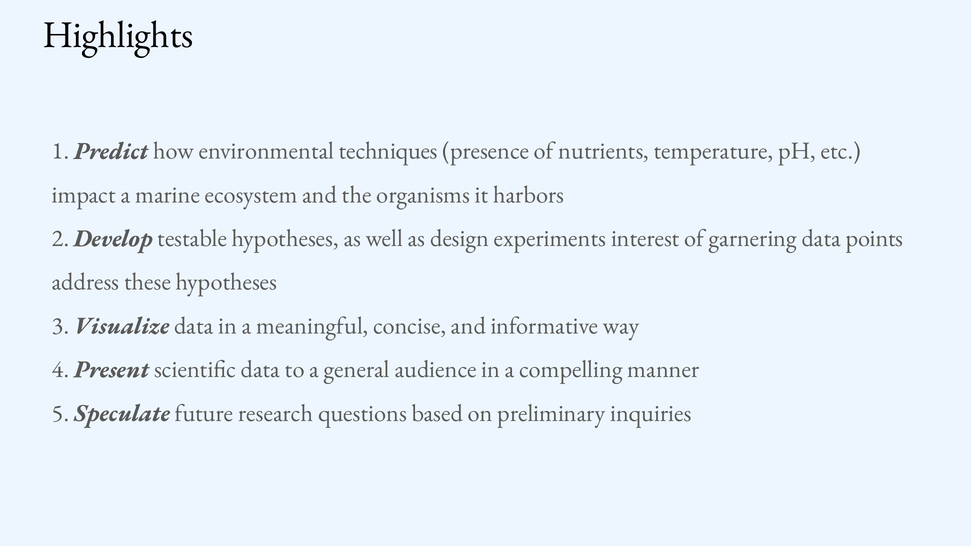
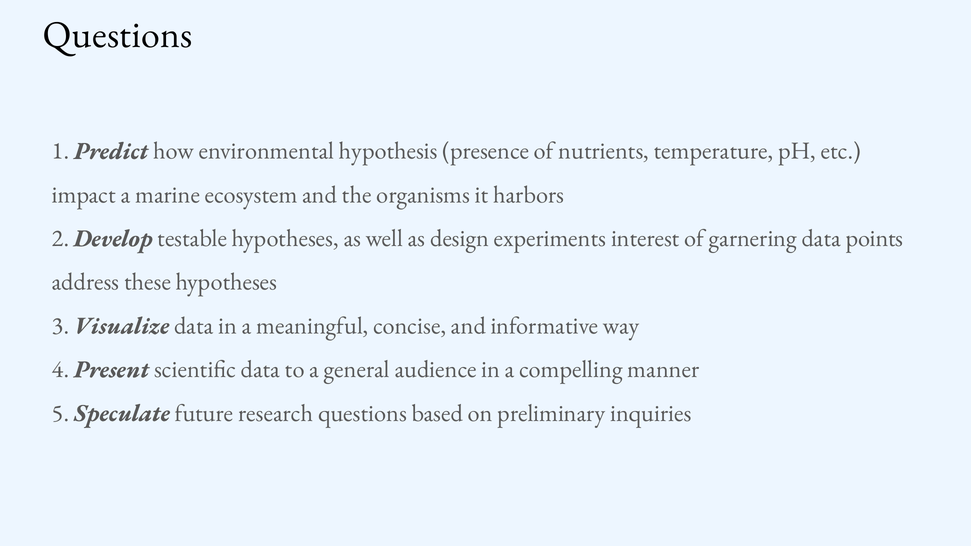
Highlights: Highlights -> Questions (118, 35)
techniques: techniques -> hypothesis (388, 151)
